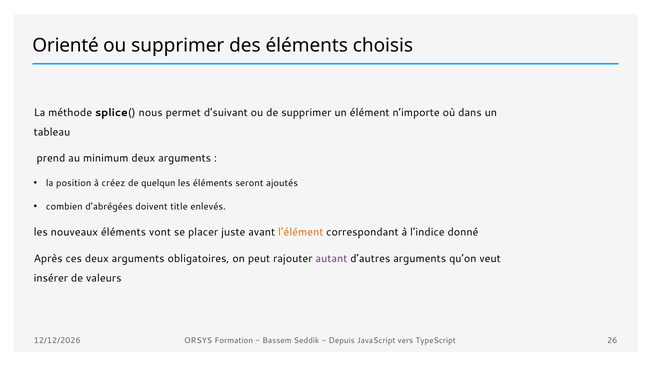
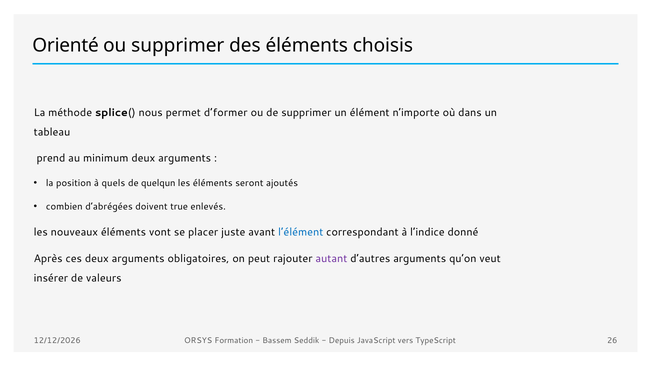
d’suivant: d’suivant -> d’former (226, 113)
créez: créez -> quels (113, 183)
title: title -> true (179, 207)
l’élément colour: orange -> blue (301, 233)
